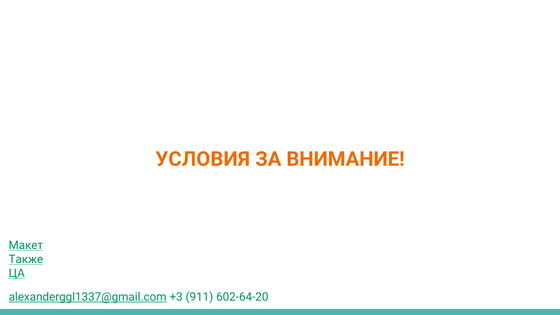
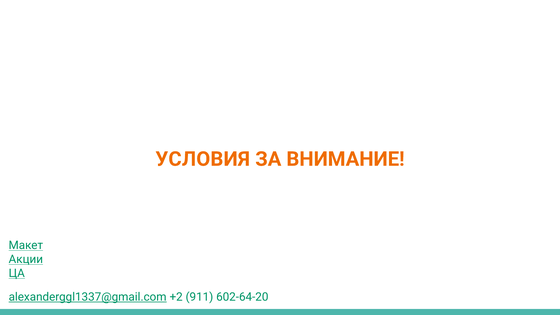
Также: Также -> Акции (26, 259)
+3: +3 -> +2 (176, 297)
